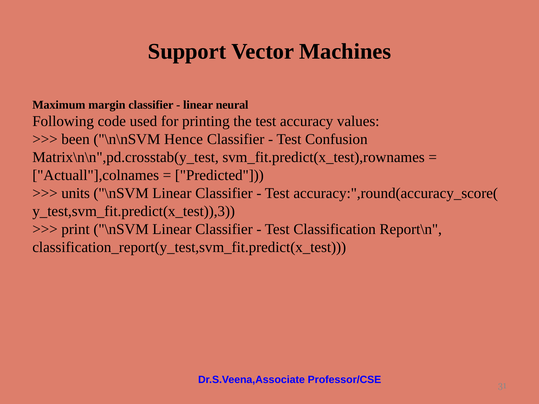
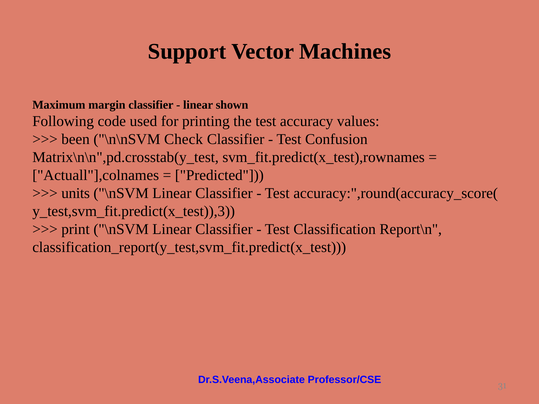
neural: neural -> shown (232, 105)
Hence: Hence -> Check (184, 139)
